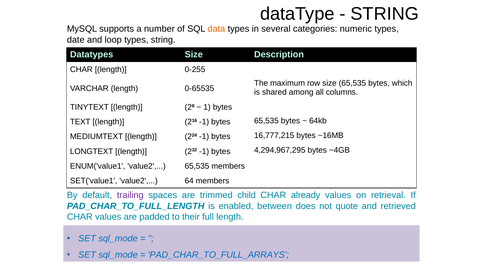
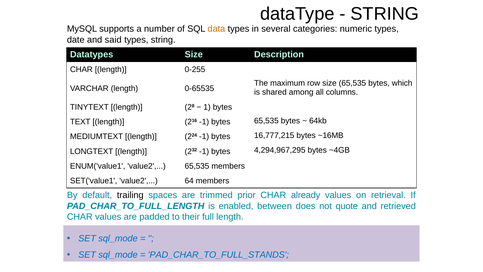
loop: loop -> said (113, 40)
trailing colour: purple -> black (130, 195)
child: child -> prior (247, 195)
PAD_CHAR_TO_FULL_ARRAYS: PAD_CHAR_TO_FULL_ARRAYS -> PAD_CHAR_TO_FULL_STANDS (218, 255)
